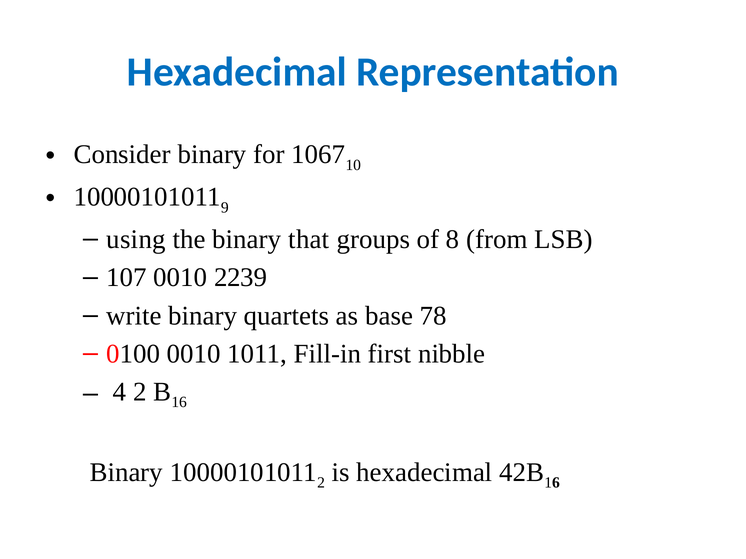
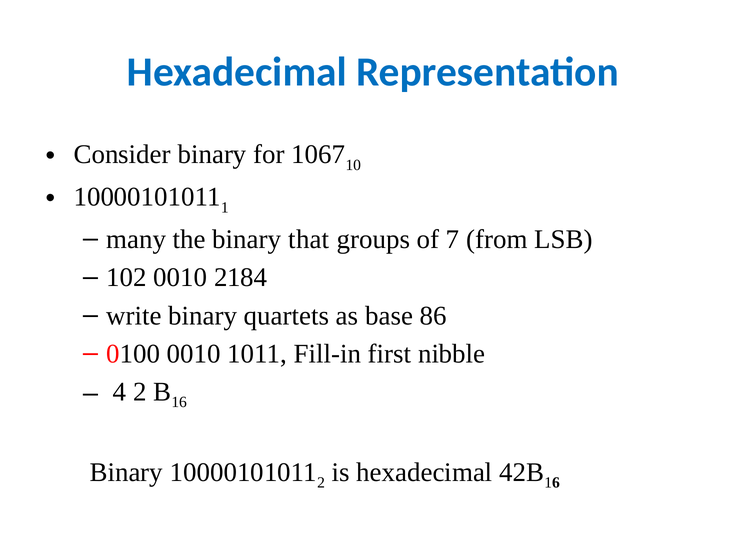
9: 9 -> 1 (225, 208)
using: using -> many (136, 240)
8: 8 -> 7 (453, 240)
107: 107 -> 102 (126, 278)
2239: 2239 -> 2184 (241, 278)
78: 78 -> 86 (433, 316)
